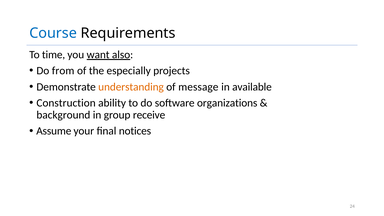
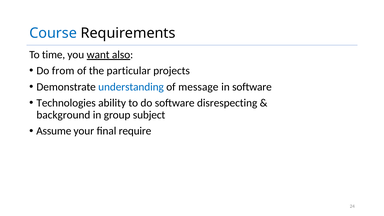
especially: especially -> particular (129, 71)
understanding colour: orange -> blue (131, 87)
in available: available -> software (252, 87)
Construction: Construction -> Technologies (66, 103)
organizations: organizations -> disrespecting (227, 103)
receive: receive -> subject (149, 115)
notices: notices -> require (135, 131)
